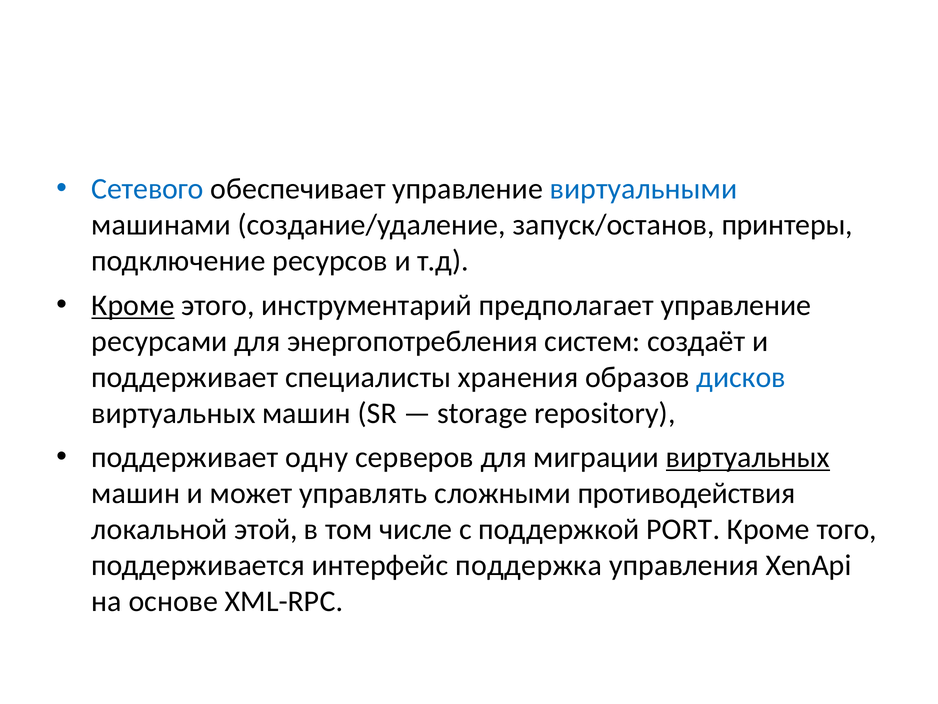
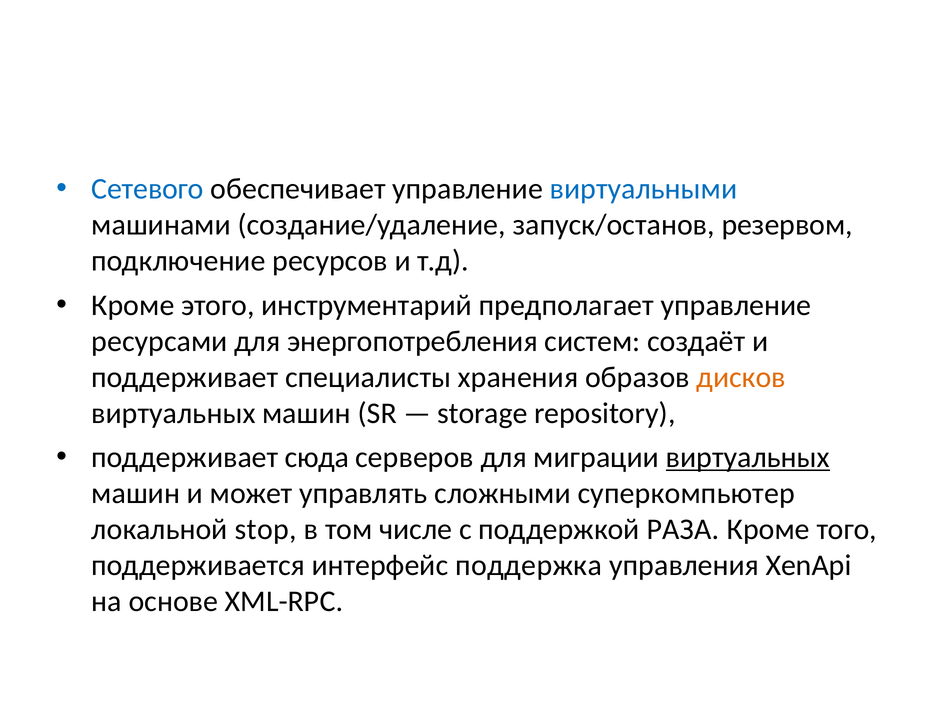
принтеры: принтеры -> резервом (787, 225)
Кроме underline: present -> none (133, 305)
дисков colour: blue -> orange (741, 377)
одну: одну -> сюда (317, 457)
противодействия: противодействия -> суперкомпьютер (686, 493)
этой: этой -> stop (266, 529)
PORT: PORT -> РАЗА (683, 529)
